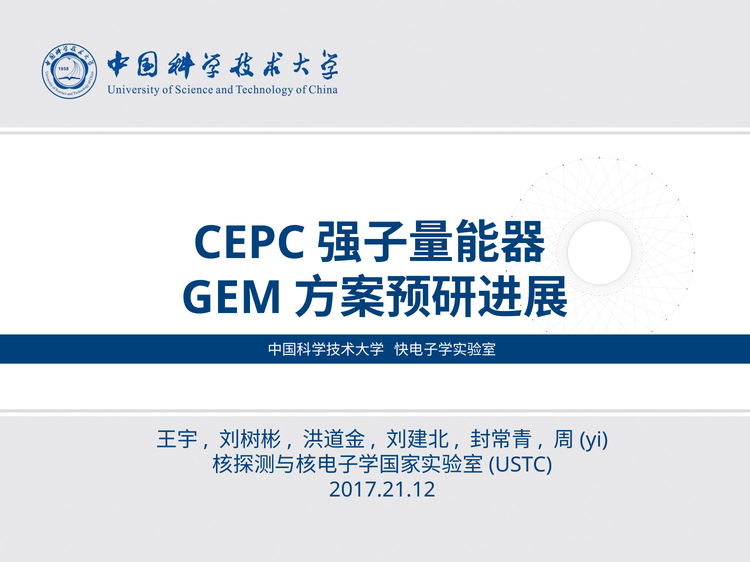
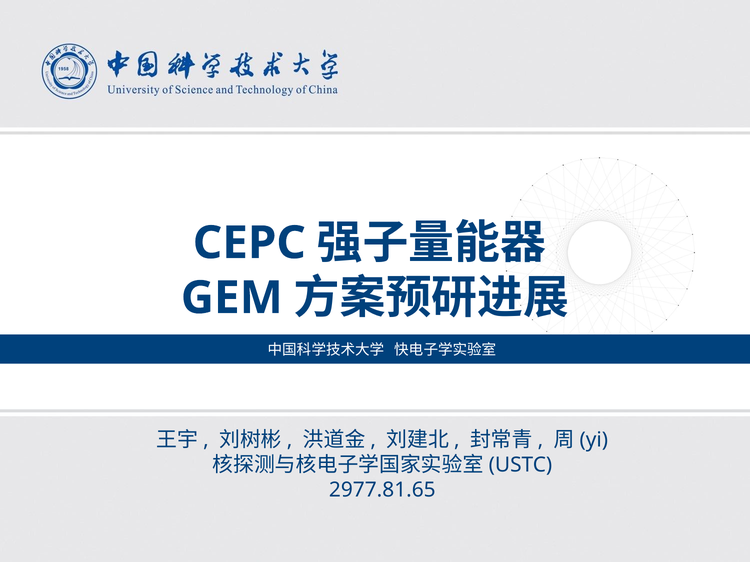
2017.21.12: 2017.21.12 -> 2977.81.65 (382, 490)
